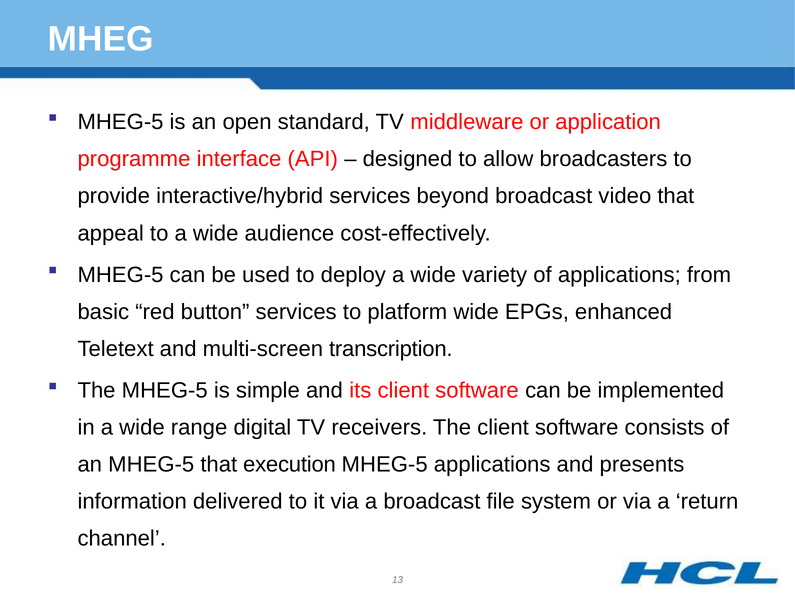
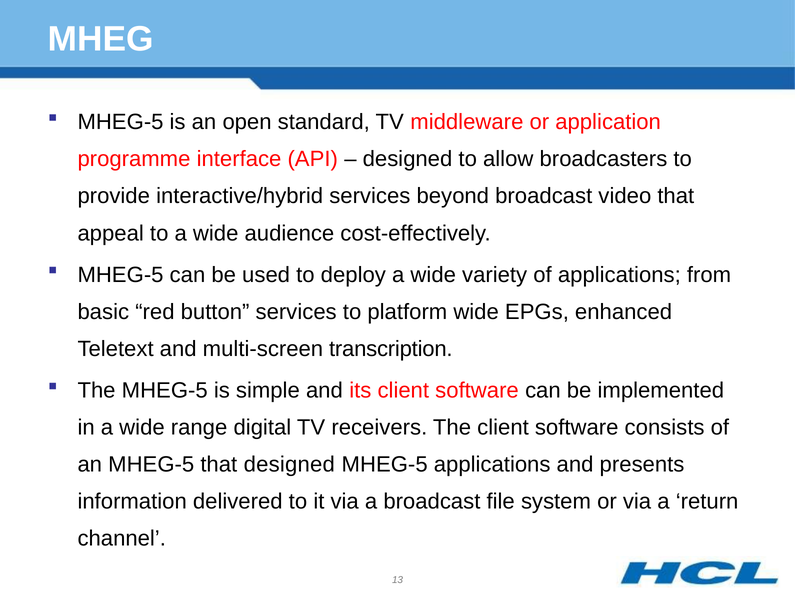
that execution: execution -> designed (289, 465)
